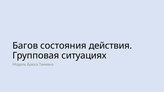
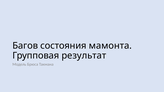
действия: действия -> мамонта (110, 46)
ситуациях: ситуациях -> результат (84, 56)
